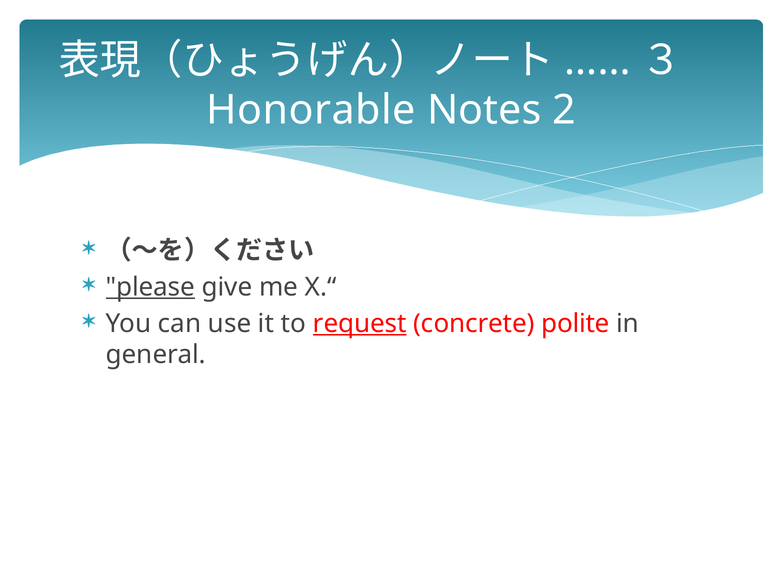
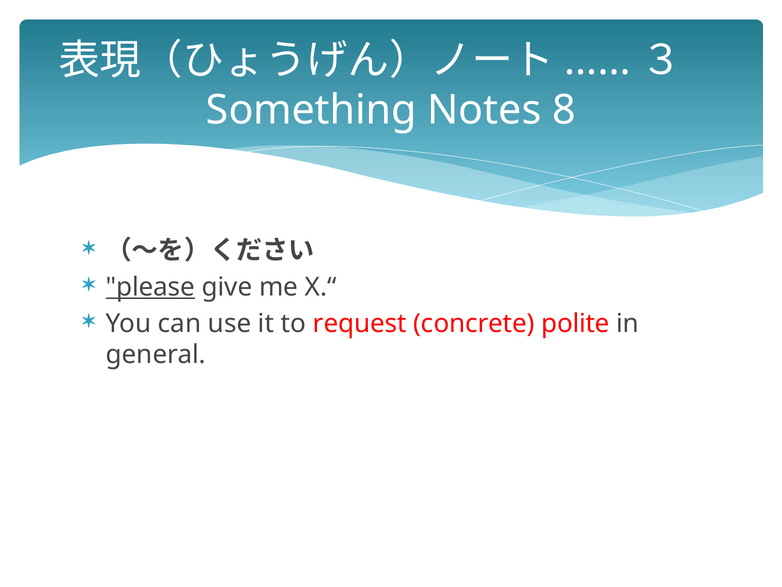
Honorable: Honorable -> Something (311, 110)
2: 2 -> 8 (564, 110)
request underline: present -> none (360, 323)
